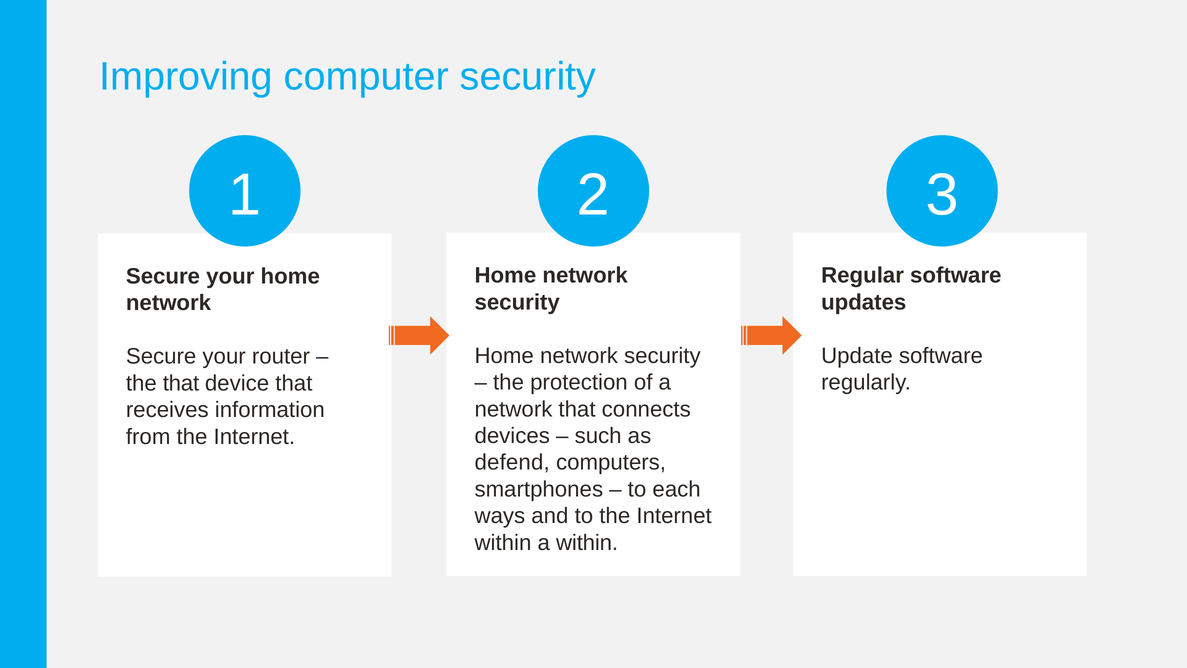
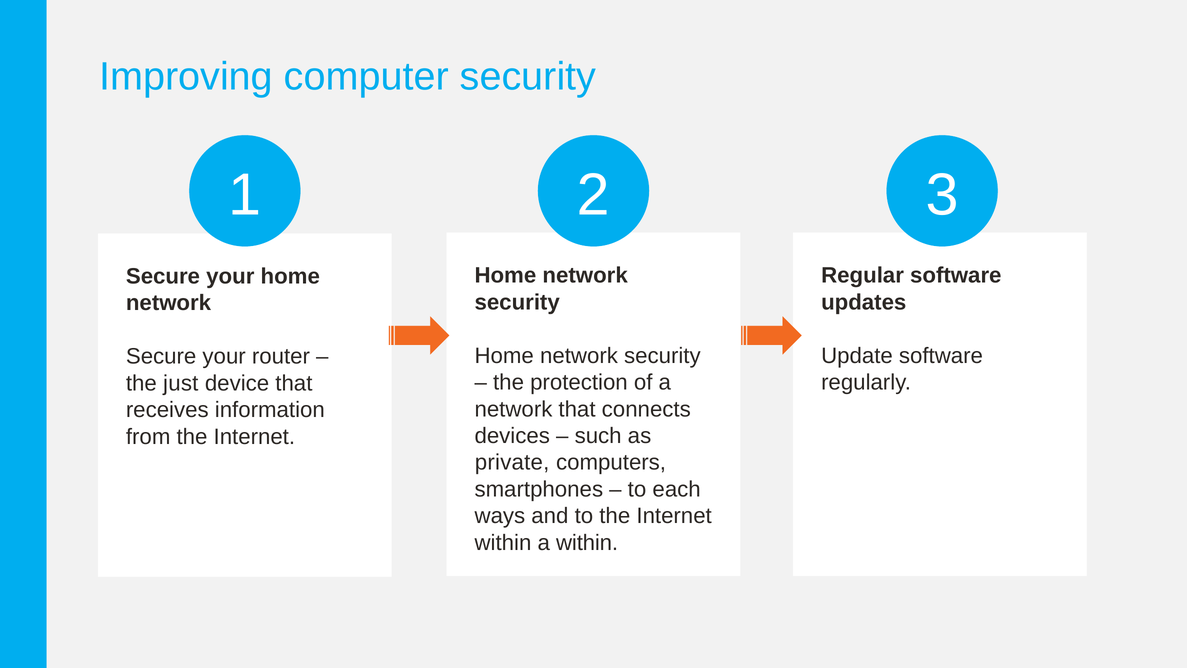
the that: that -> just (181, 383)
defend: defend -> private (512, 462)
